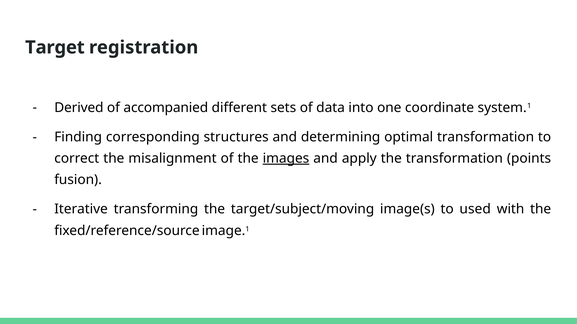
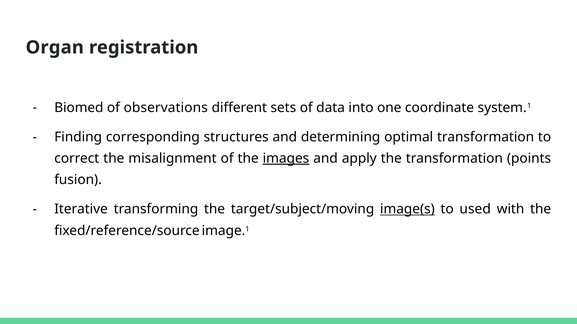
Target: Target -> Organ (55, 47)
Derived: Derived -> Biomed (79, 108)
accompanied: accompanied -> observations (166, 108)
image(s underline: none -> present (407, 210)
